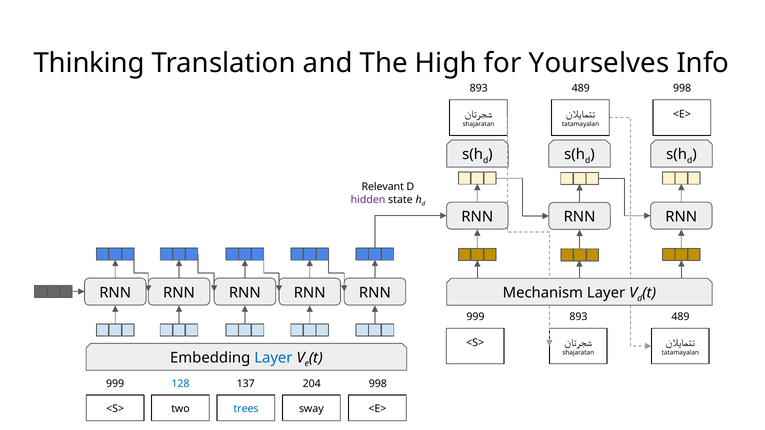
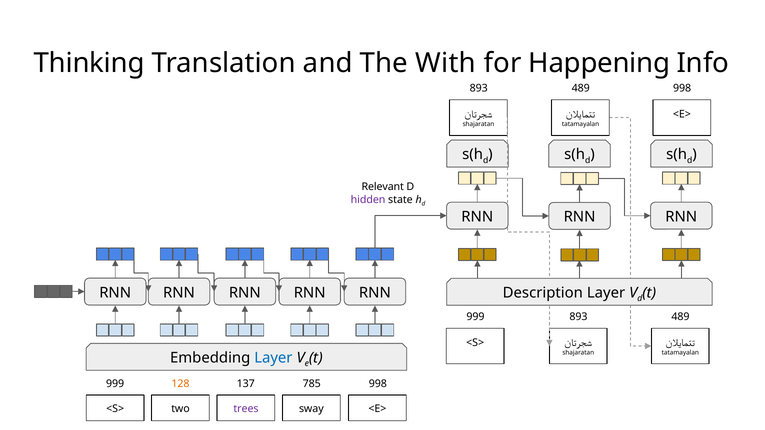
High: High -> With (446, 63)
Yourselves: Yourselves -> Happening (599, 63)
Mechanism: Mechanism -> Description (543, 293)
128 colour: blue -> orange (180, 384)
204: 204 -> 785 (312, 384)
trees colour: blue -> purple (246, 409)
